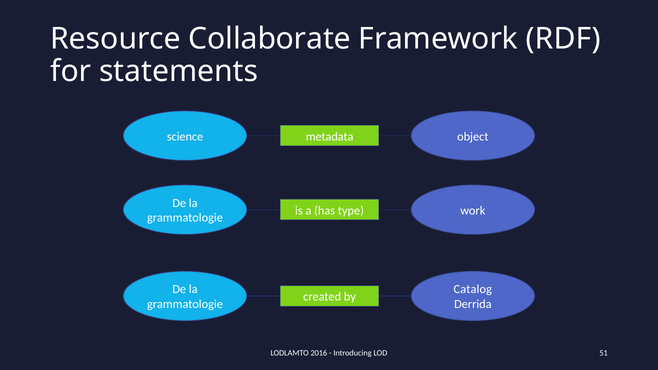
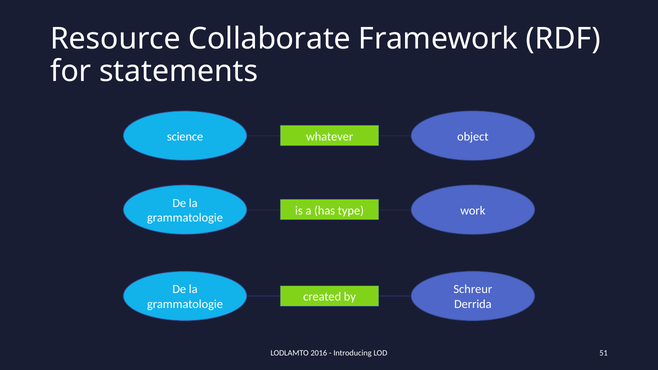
metadata: metadata -> whatever (330, 137)
Catalog: Catalog -> Schreur (473, 290)
